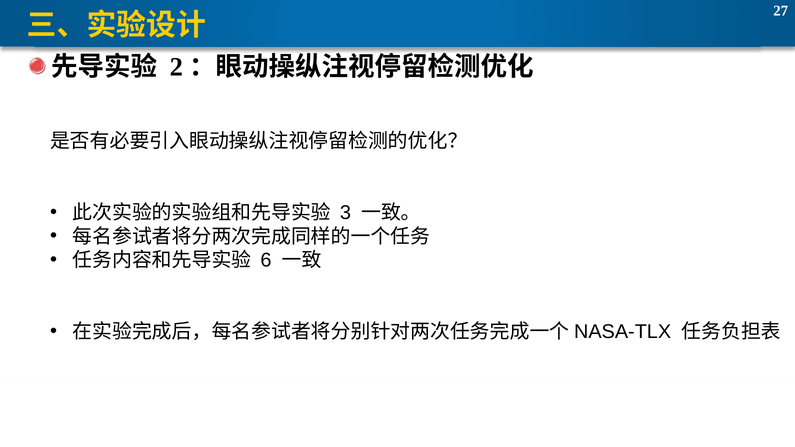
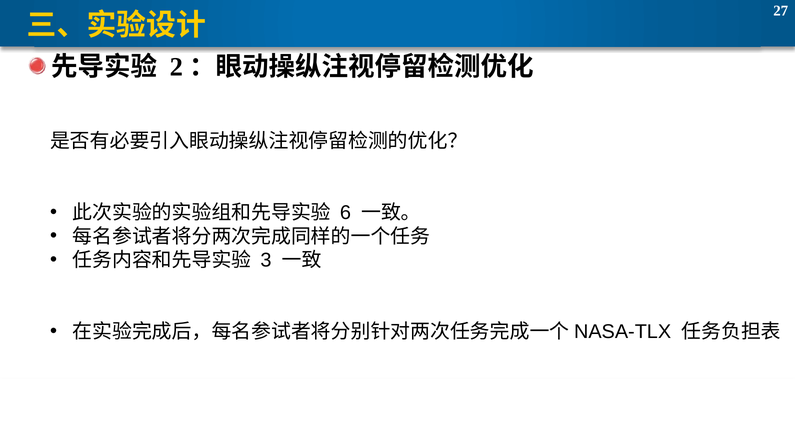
3: 3 -> 6 (345, 213)
6: 6 -> 3 (266, 260)
